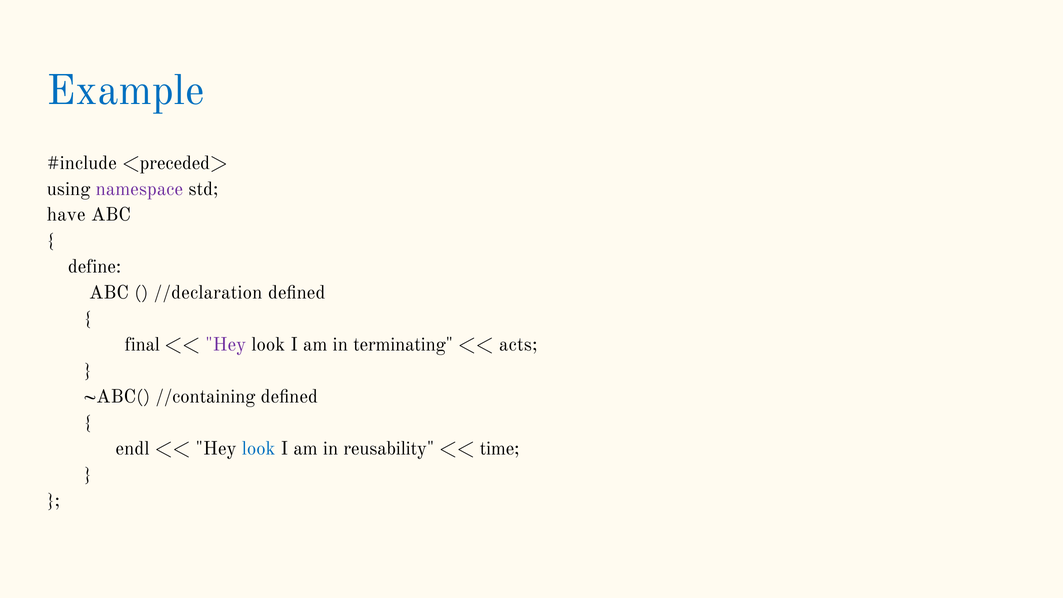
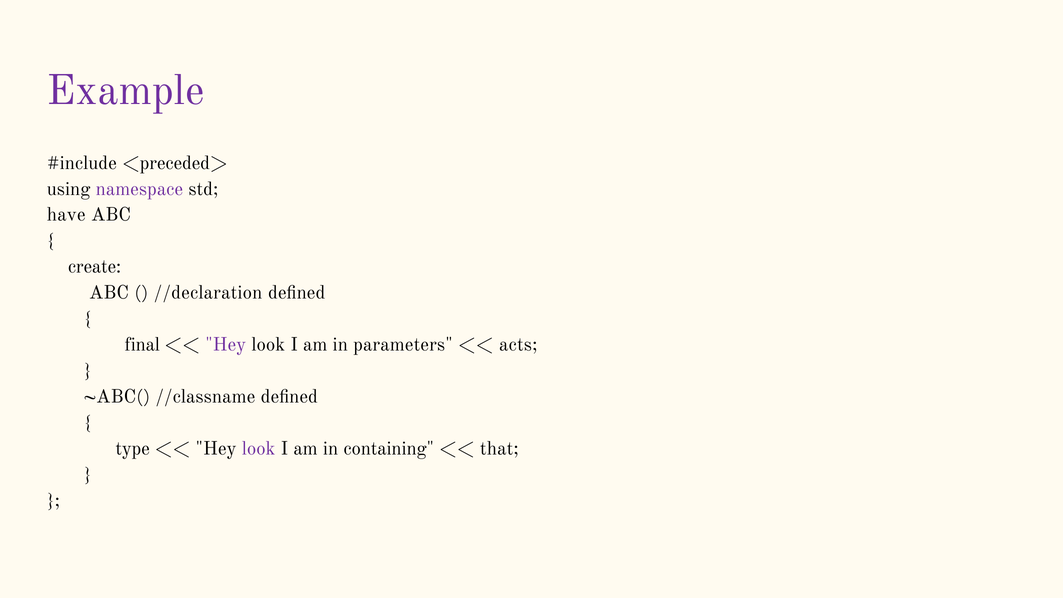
Example colour: blue -> purple (126, 91)
define: define -> create (95, 267)
terminating: terminating -> parameters (403, 345)
//containing: //containing -> //classname (205, 396)
endl: endl -> type (133, 448)
look colour: blue -> purple (259, 448)
reusability: reusability -> containing (389, 448)
time: time -> that (499, 448)
